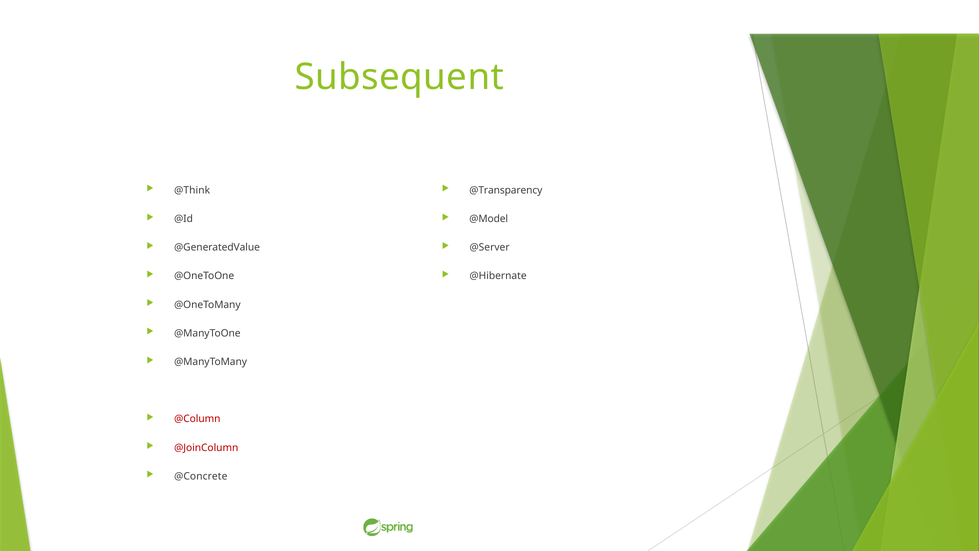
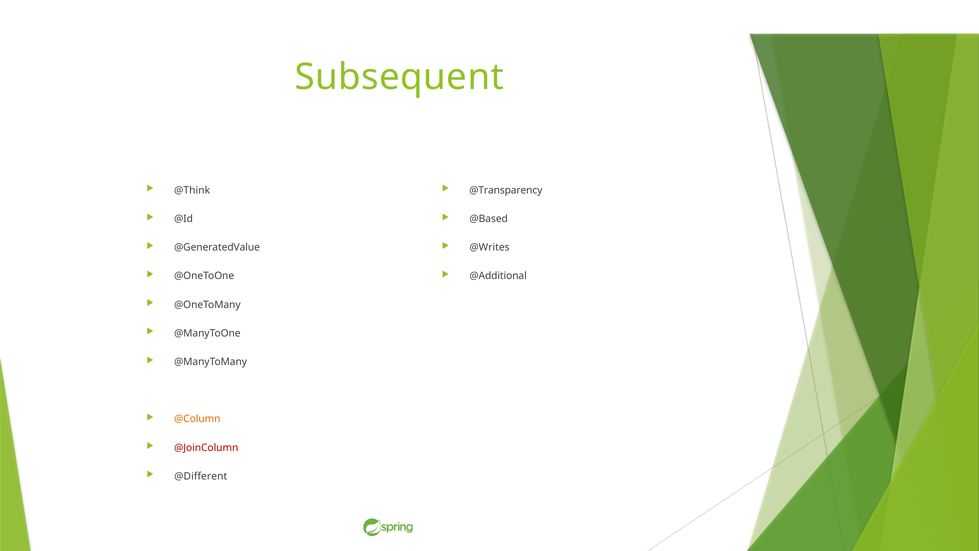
@Model: @Model -> @Based (489, 219)
@Server: @Server -> @Writes (490, 247)
@Hibernate: @Hibernate -> @Additional (498, 276)
@Column colour: red -> orange (197, 419)
@Concrete: @Concrete -> @Different (201, 476)
